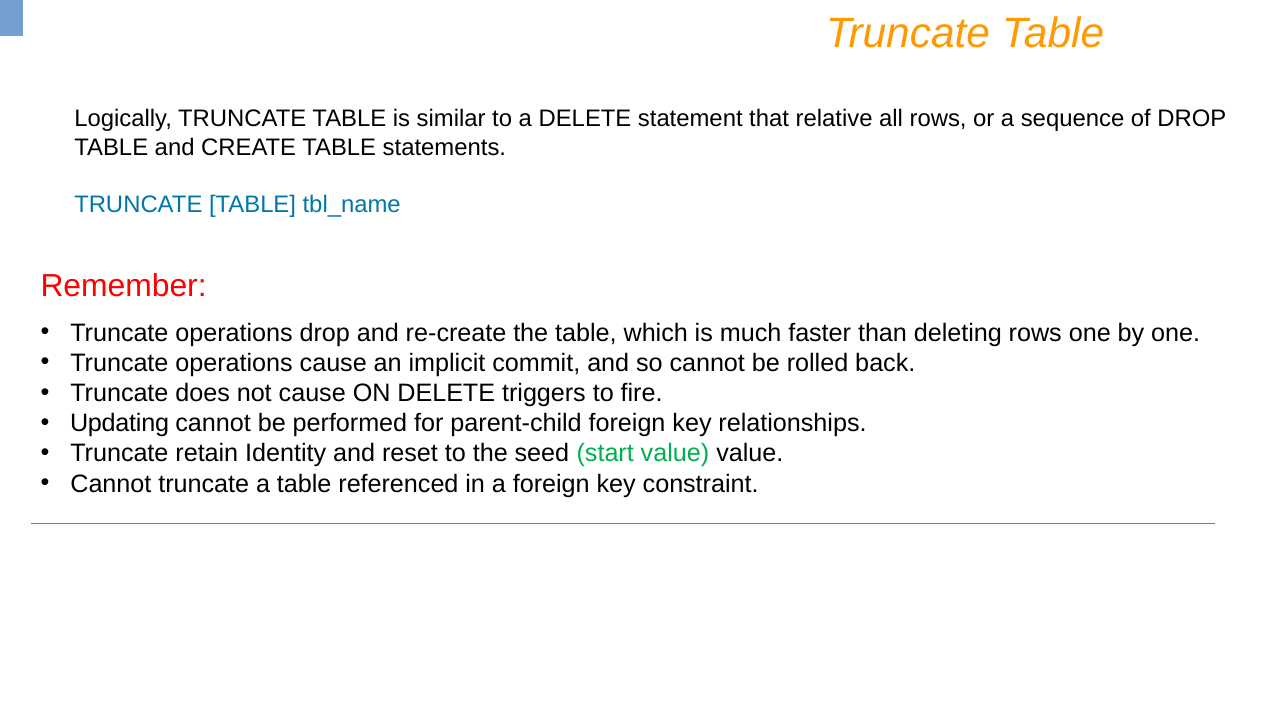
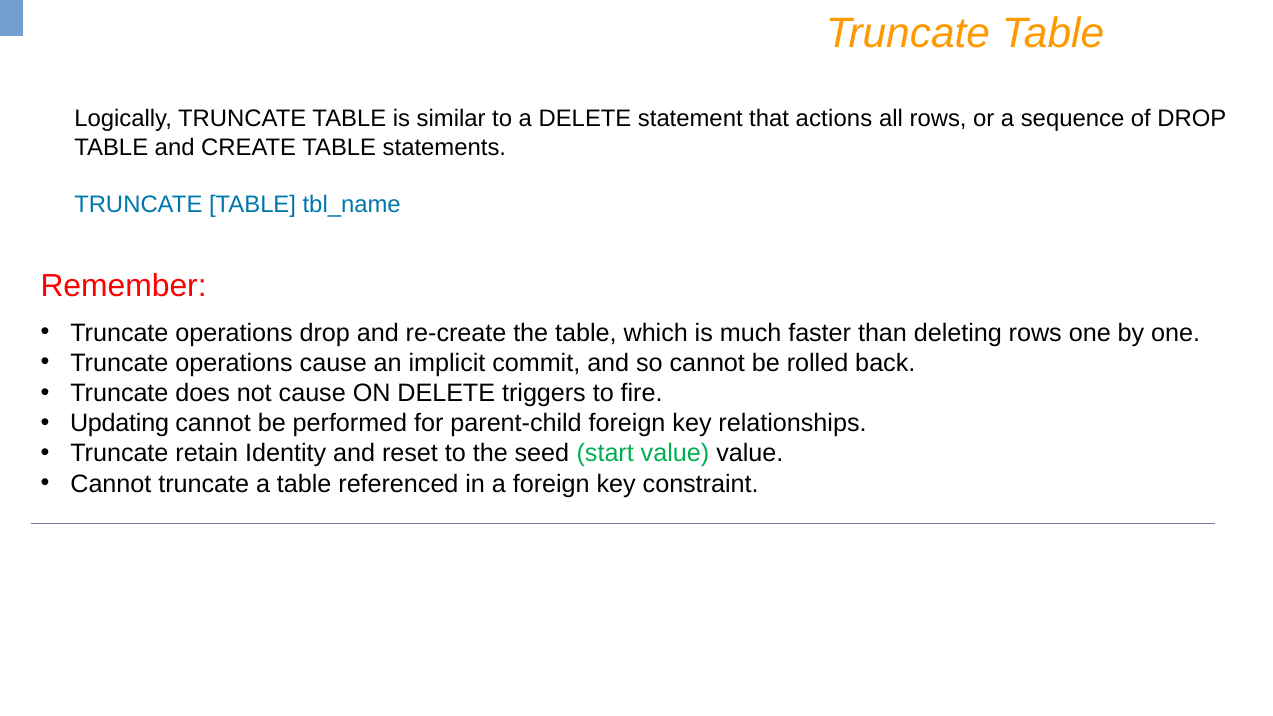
relative: relative -> actions (834, 119)
